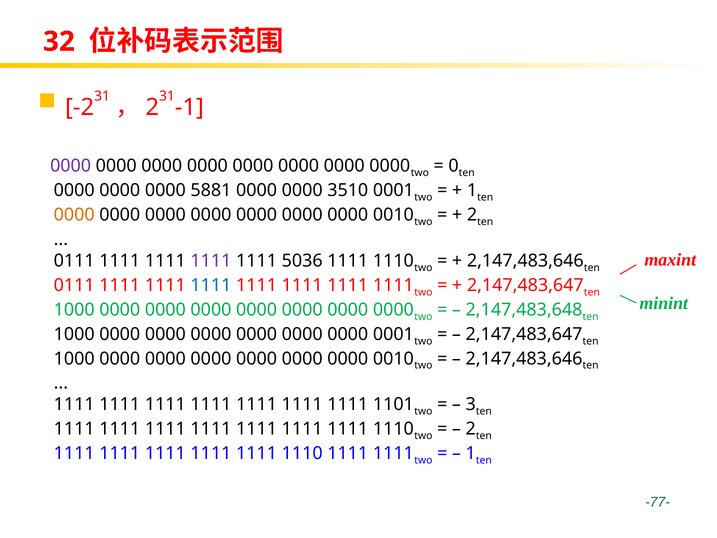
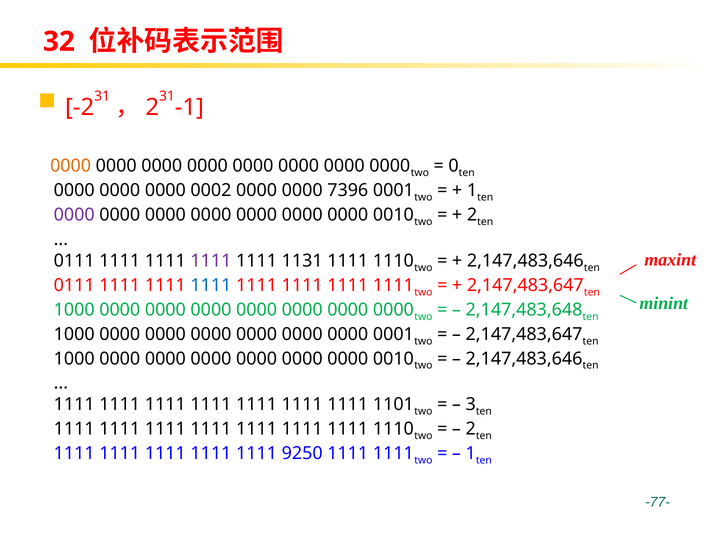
0000 colour: purple -> orange (71, 166)
5881: 5881 -> 0002 (211, 190)
3510: 3510 -> 7396 (348, 190)
0000 colour: orange -> purple (74, 215)
5036: 5036 -> 1131 (302, 261)
1110: 1110 -> 9250 (302, 453)
